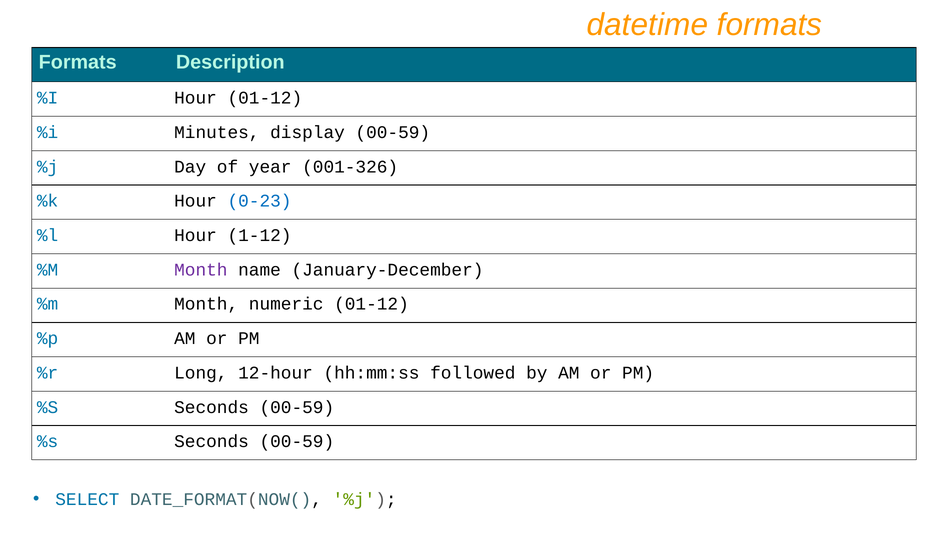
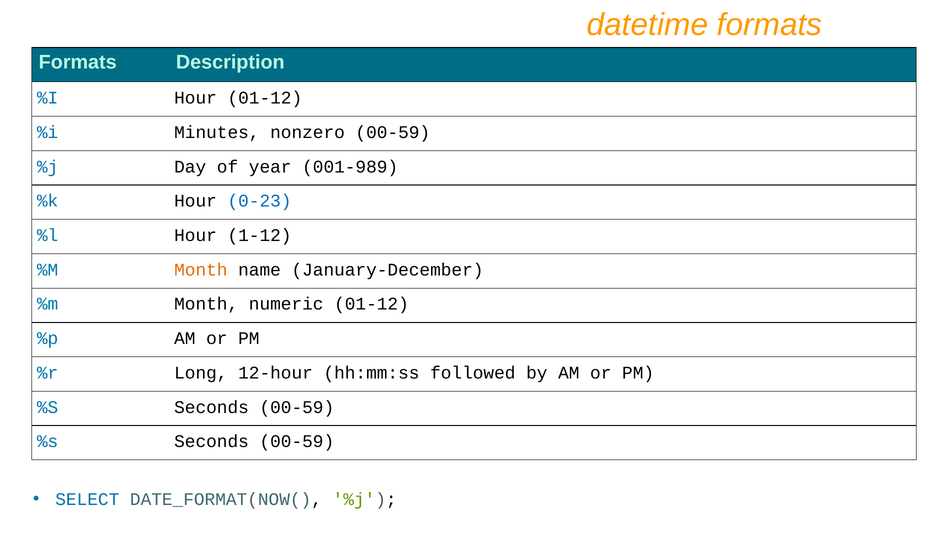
display: display -> nonzero (308, 132)
001-326: 001-326 -> 001-989 (350, 167)
Month colour: purple -> orange (201, 270)
